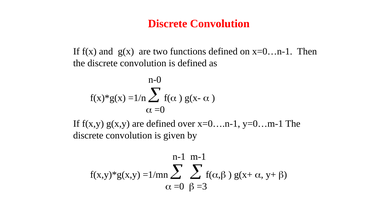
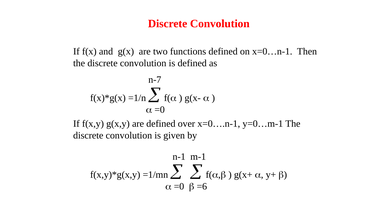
n-0: n-0 -> n-7 (155, 80)
=3: =3 -> =6 (202, 187)
